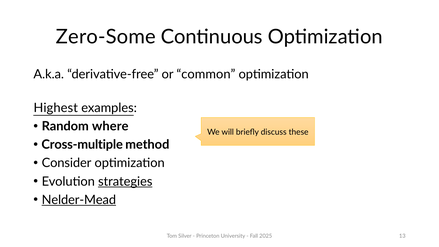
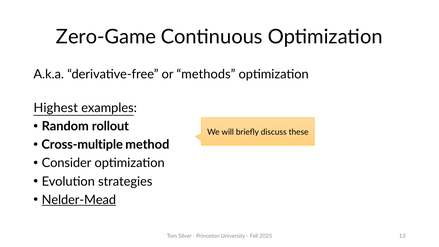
Zero-Some: Zero-Some -> Zero-Game (106, 37)
common: common -> methods (206, 74)
where: where -> rollout (110, 126)
strategies underline: present -> none (125, 181)
